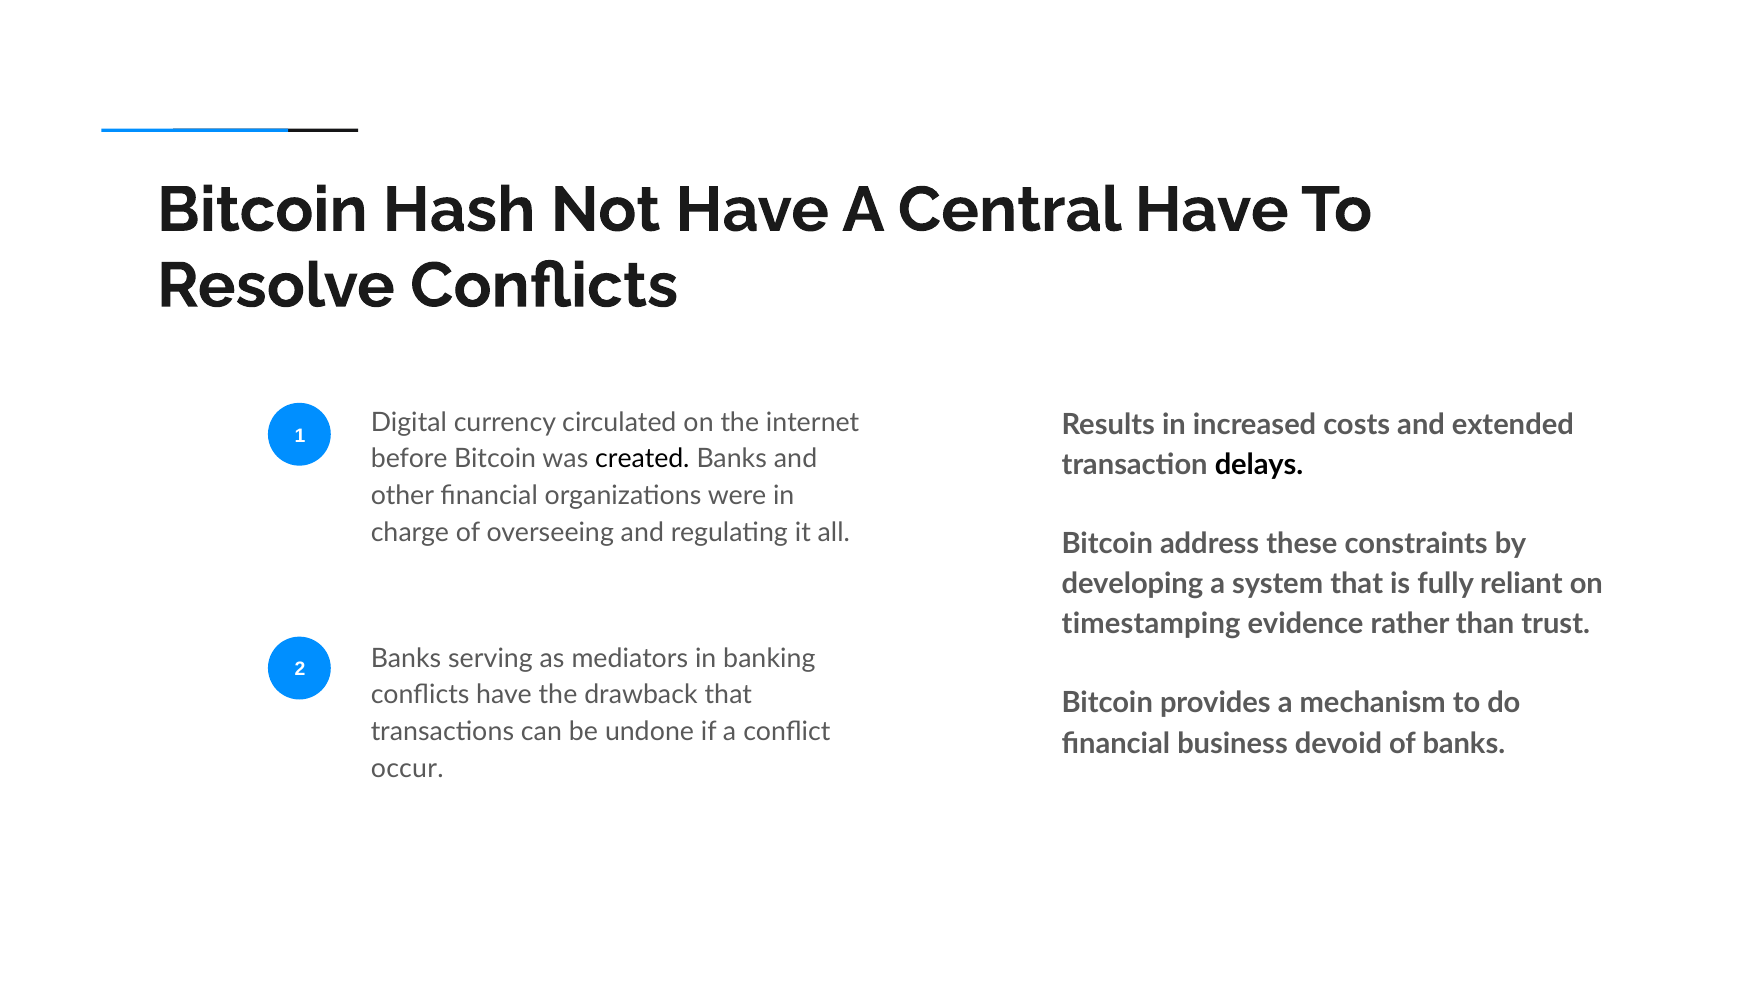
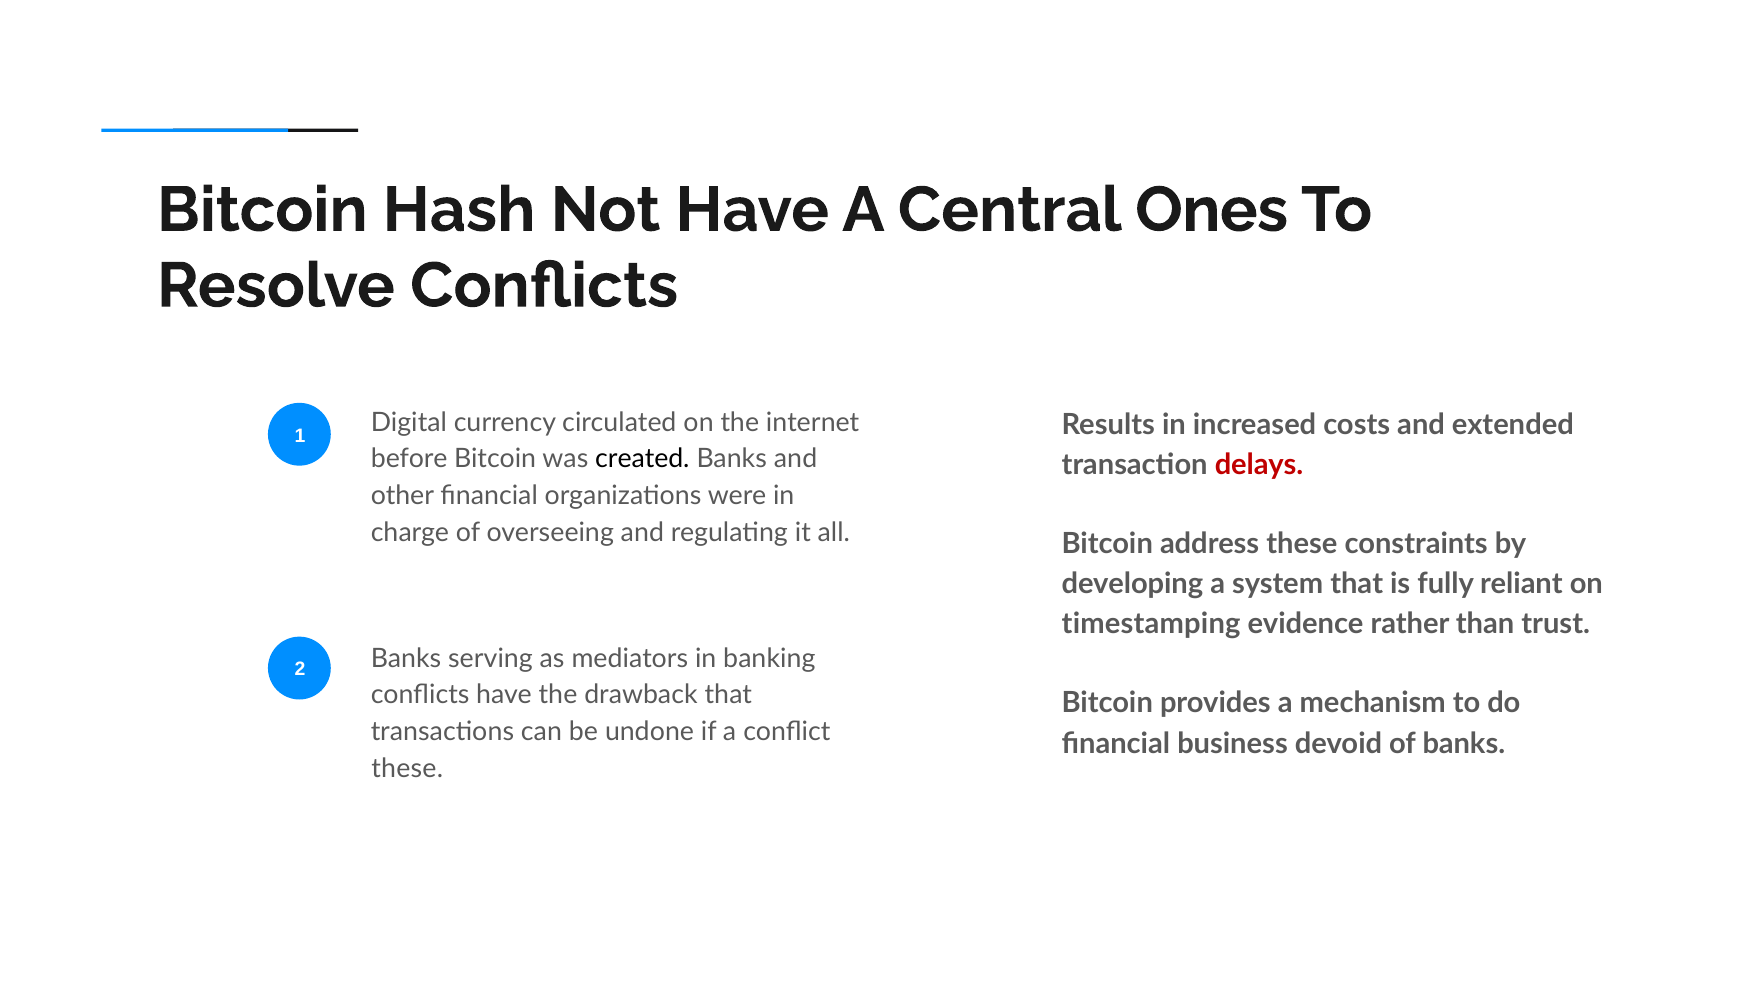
Central Have: Have -> Ones (1212, 210)
delays colour: black -> red (1259, 465)
occur: occur -> these (407, 769)
